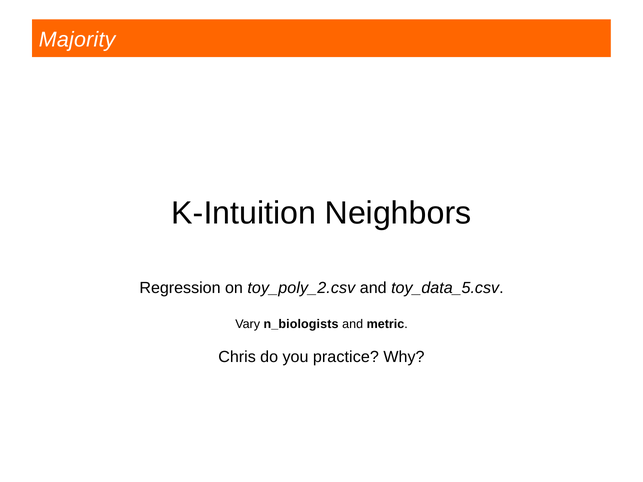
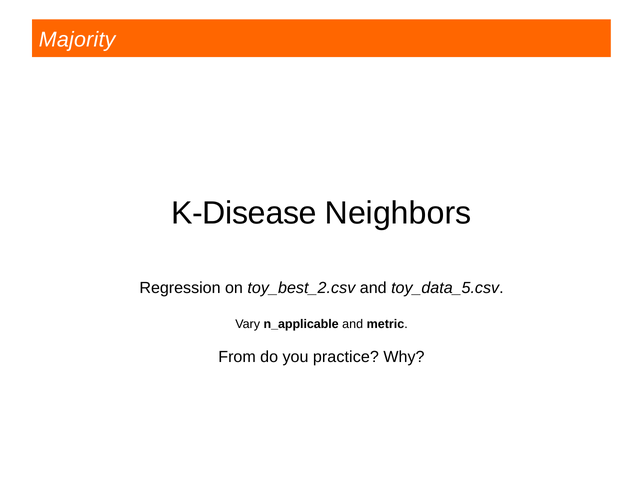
K-Intuition: K-Intuition -> K-Disease (244, 213)
toy_poly_2.csv: toy_poly_2.csv -> toy_best_2.csv (301, 288)
n_biologists: n_biologists -> n_applicable (301, 325)
Chris: Chris -> From (237, 357)
